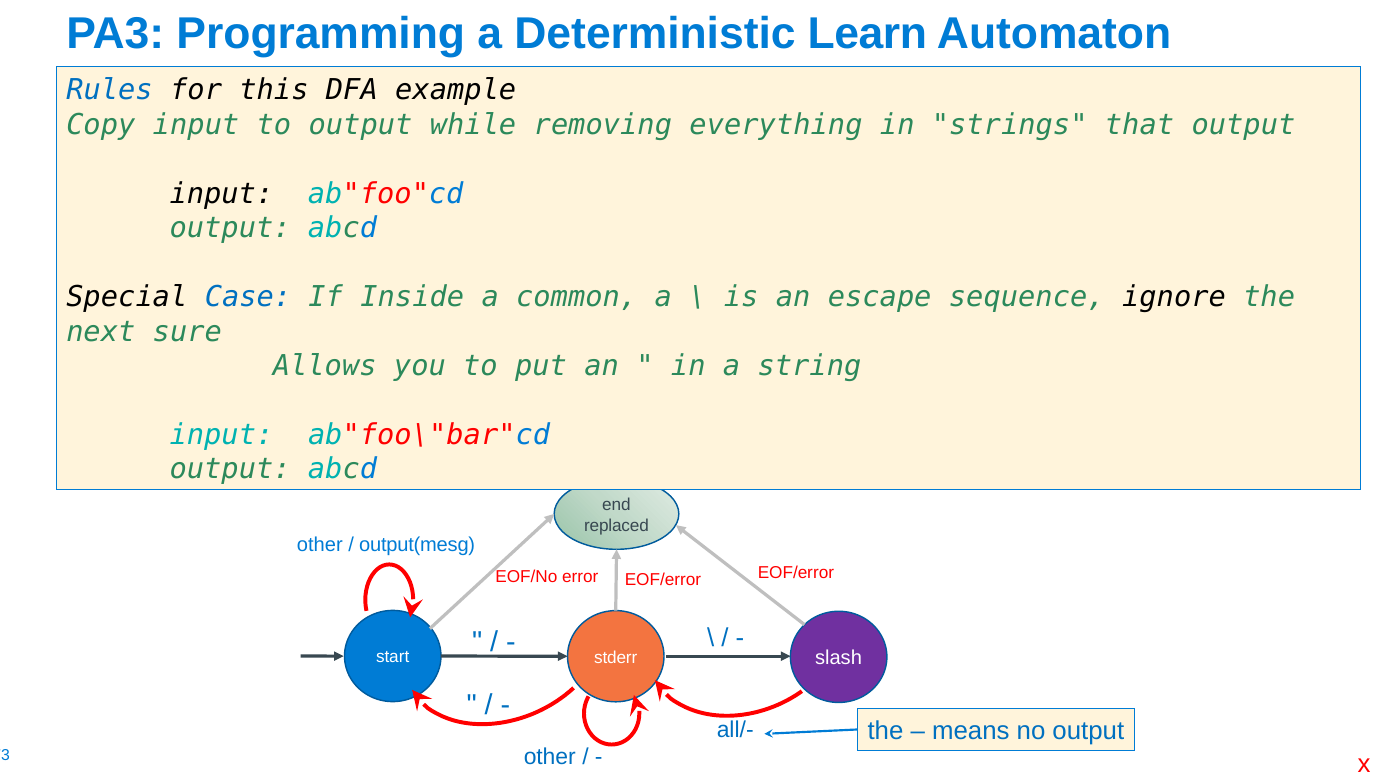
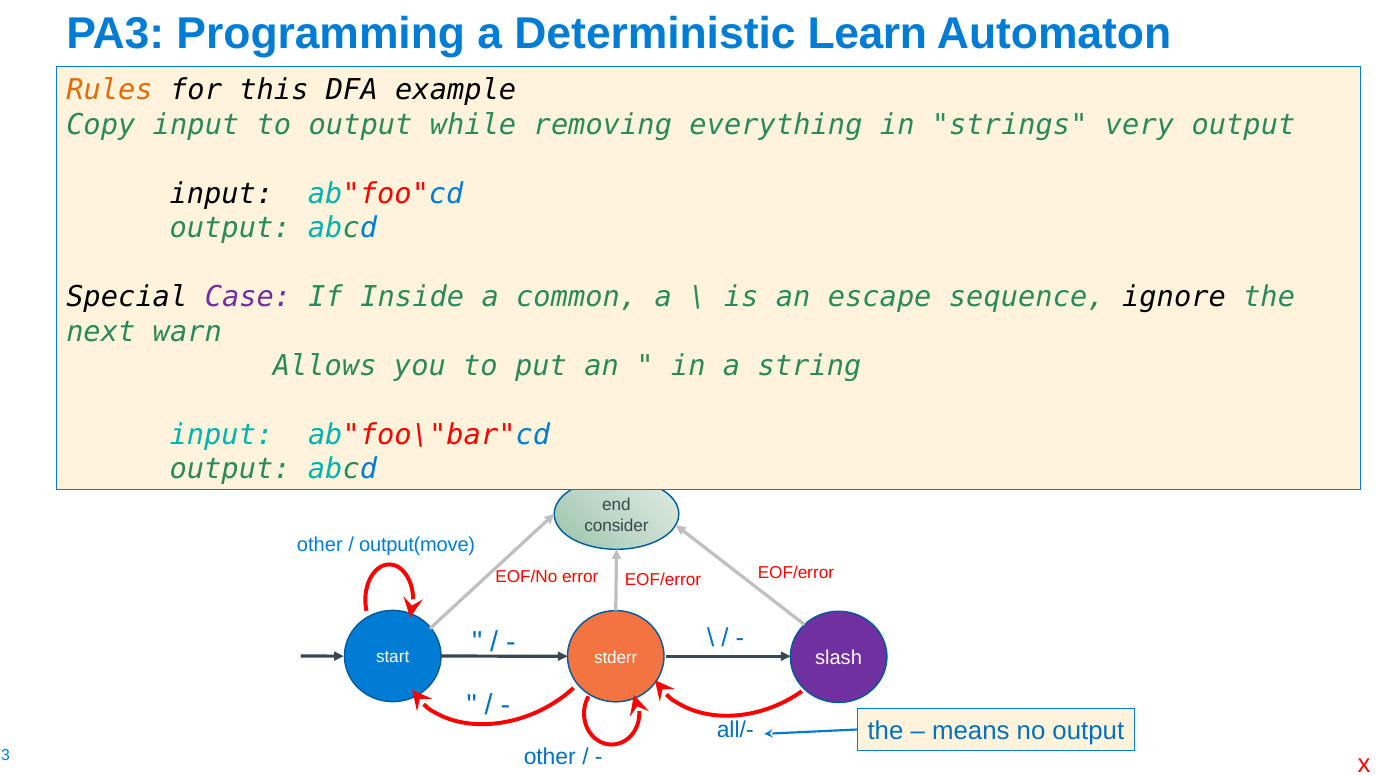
Rules colour: blue -> orange (110, 90)
that: that -> very (1140, 125)
Case colour: blue -> purple (248, 297)
sure: sure -> warn (187, 331)
replaced: replaced -> consider (616, 525)
output(mesg: output(mesg -> output(move (417, 545)
